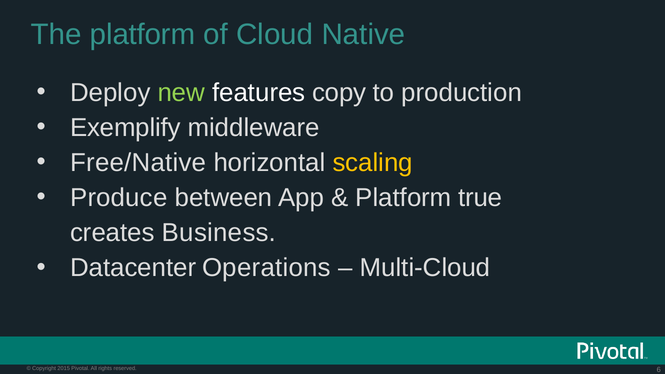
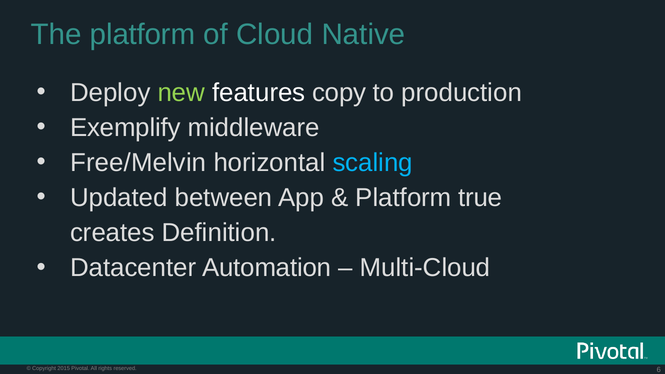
Free/Native: Free/Native -> Free/Melvin (138, 163)
scaling colour: yellow -> light blue (373, 163)
Produce: Produce -> Updated (119, 198)
Business: Business -> Definition (219, 233)
Operations: Operations -> Automation (267, 268)
